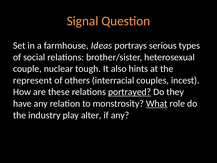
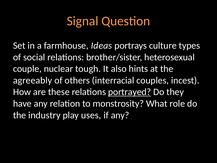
serious: serious -> culture (163, 46)
represent: represent -> agreeably (33, 80)
What underline: present -> none (157, 103)
alter: alter -> uses (91, 115)
